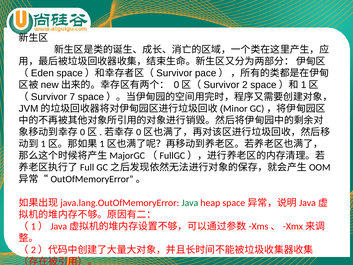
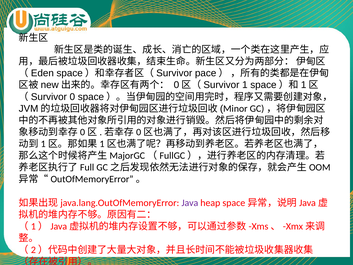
2: 2 -> 1 (245, 85)
7: 7 -> 0 (72, 97)
Java colour: green -> purple (190, 203)
